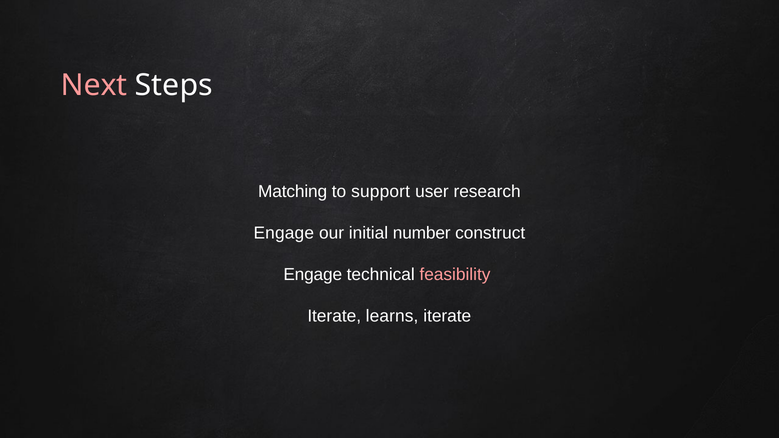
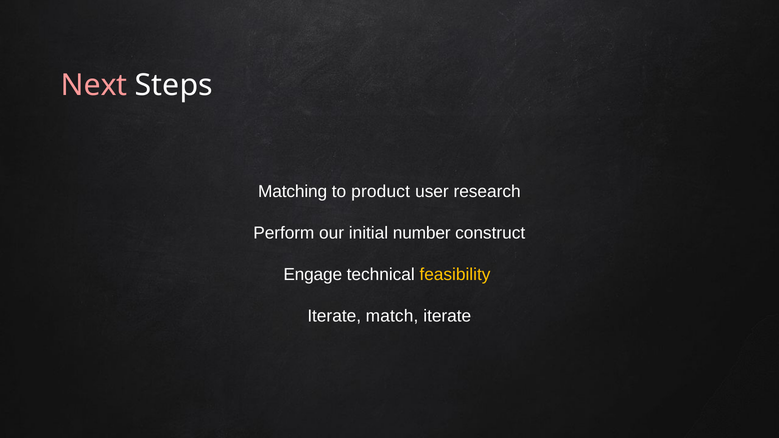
support: support -> product (381, 192)
Engage: Engage -> Perform (284, 233)
feasibility colour: pink -> yellow (455, 275)
learns: learns -> match (392, 316)
